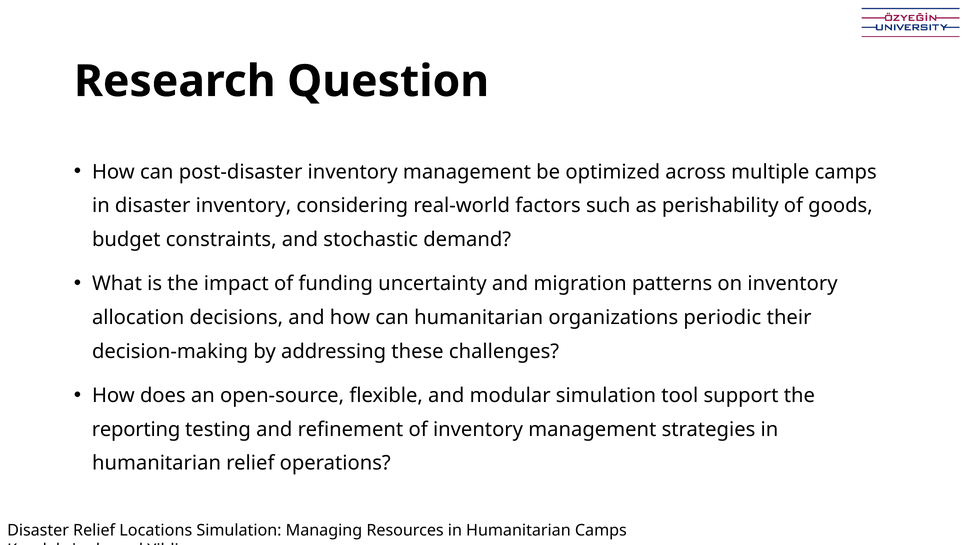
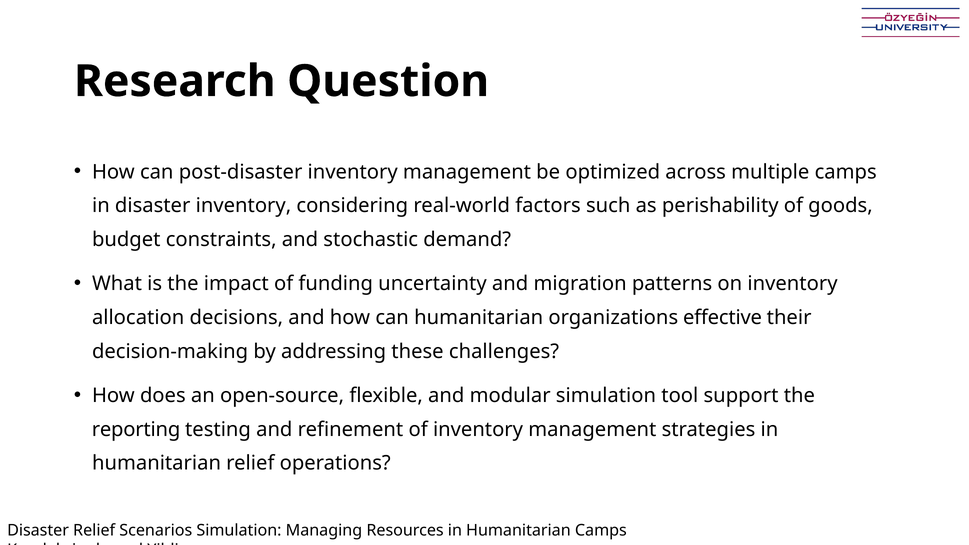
periodic: periodic -> effective (723, 318)
Locations: Locations -> Scenarios (156, 530)
